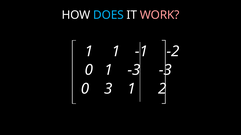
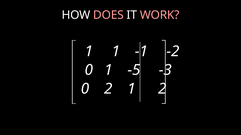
DOES colour: light blue -> pink (109, 15)
1 -3: -3 -> -5 (134, 70)
0 3: 3 -> 2 (108, 89)
